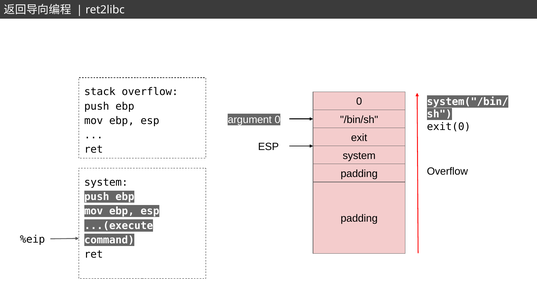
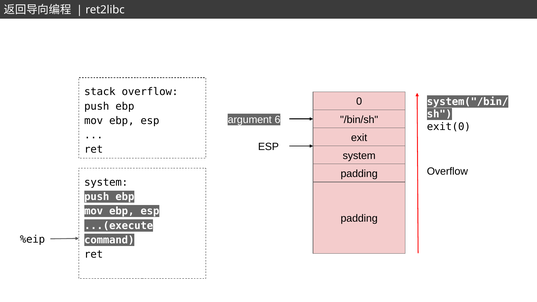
argument 0: 0 -> 6 (278, 120)
